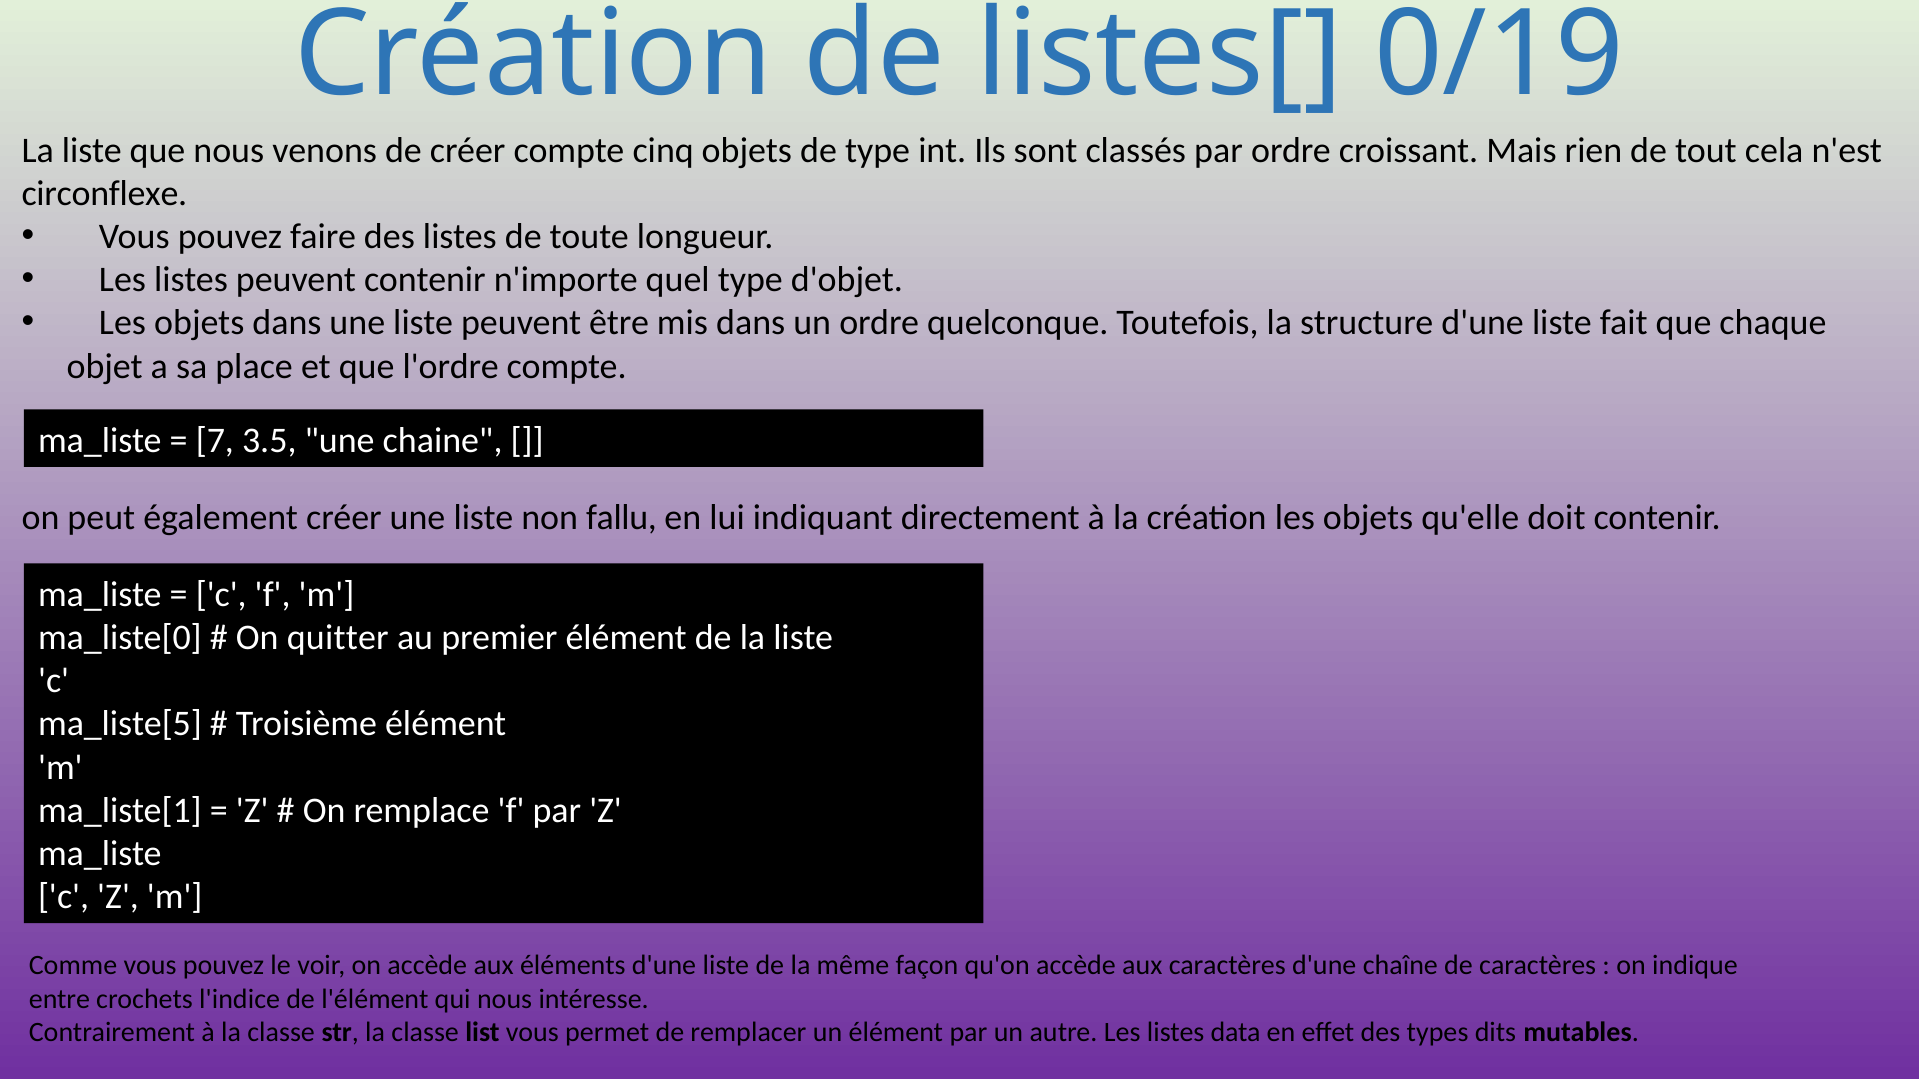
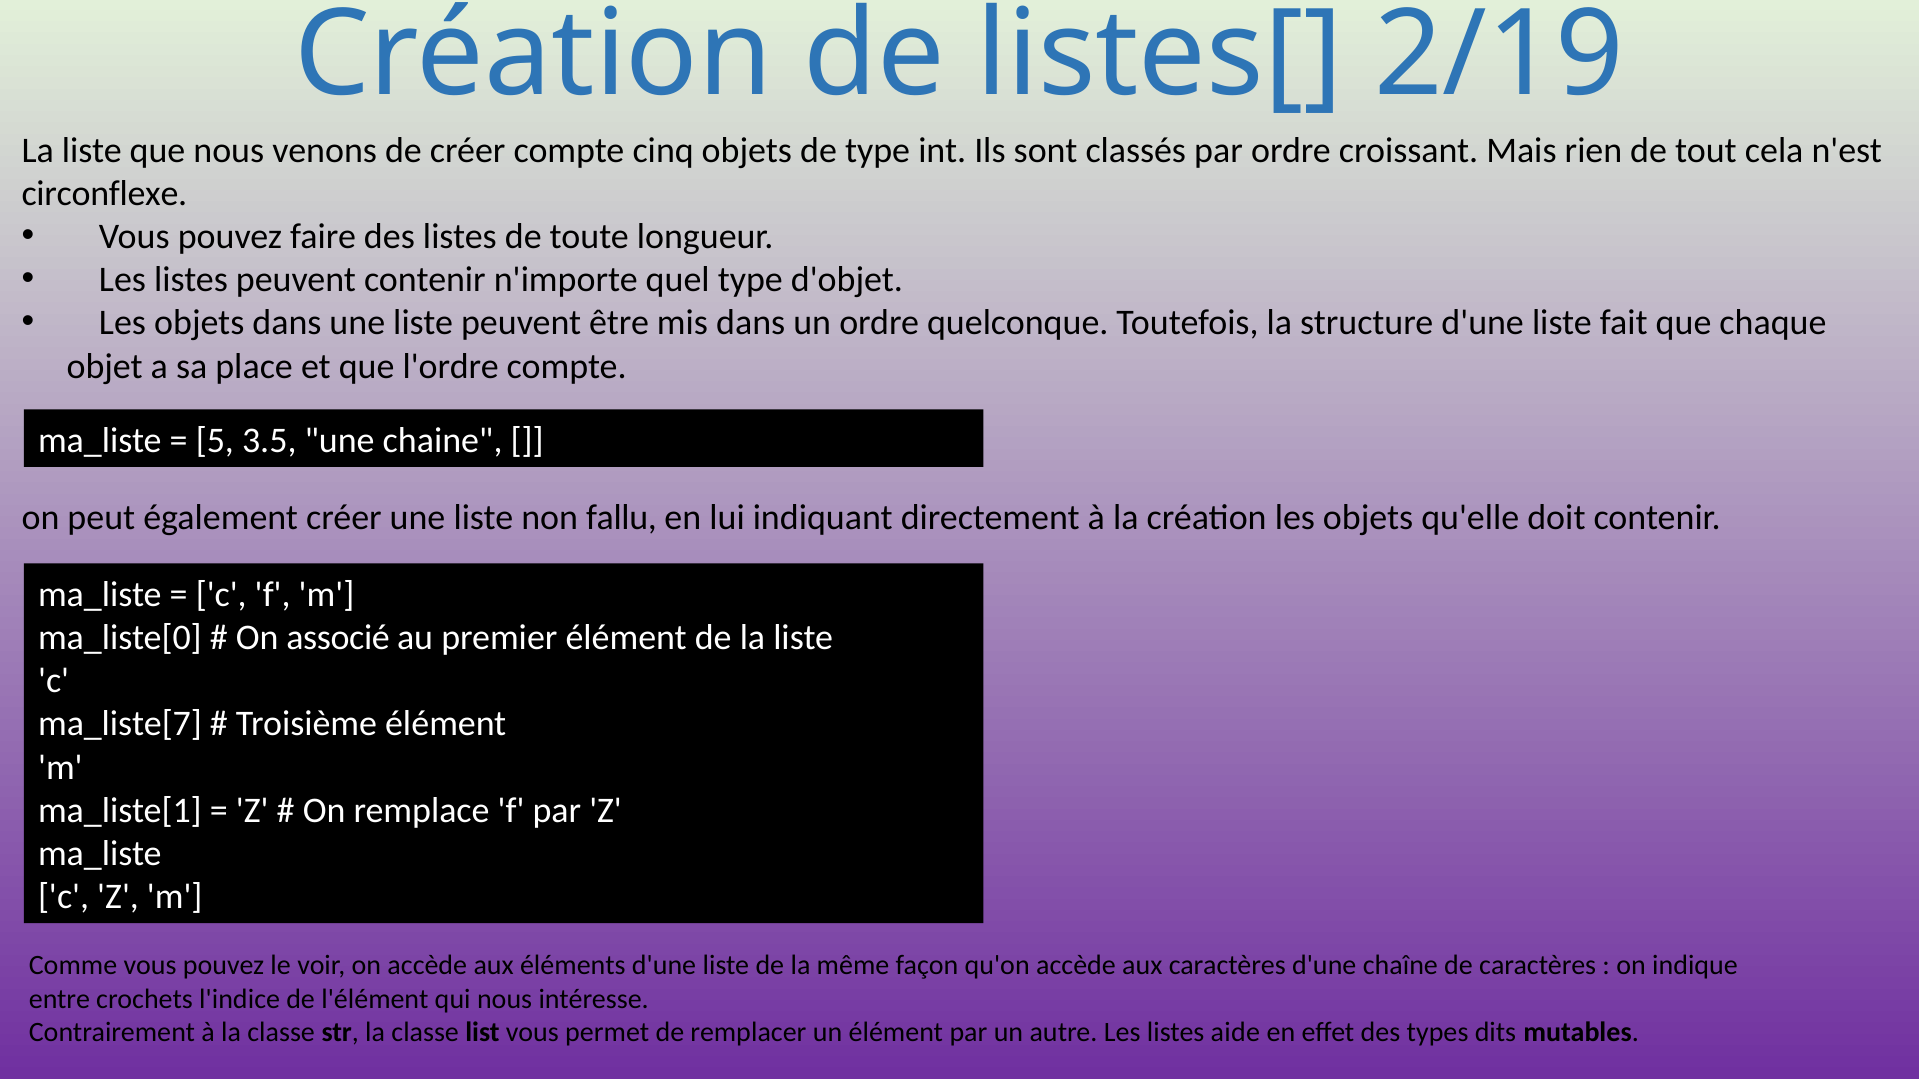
0/19: 0/19 -> 2/19 (1499, 55)
7: 7 -> 5 (215, 440)
quitter: quitter -> associé (338, 637)
ma_liste[5: ma_liste[5 -> ma_liste[7 (120, 724)
data: data -> aide (1235, 1032)
